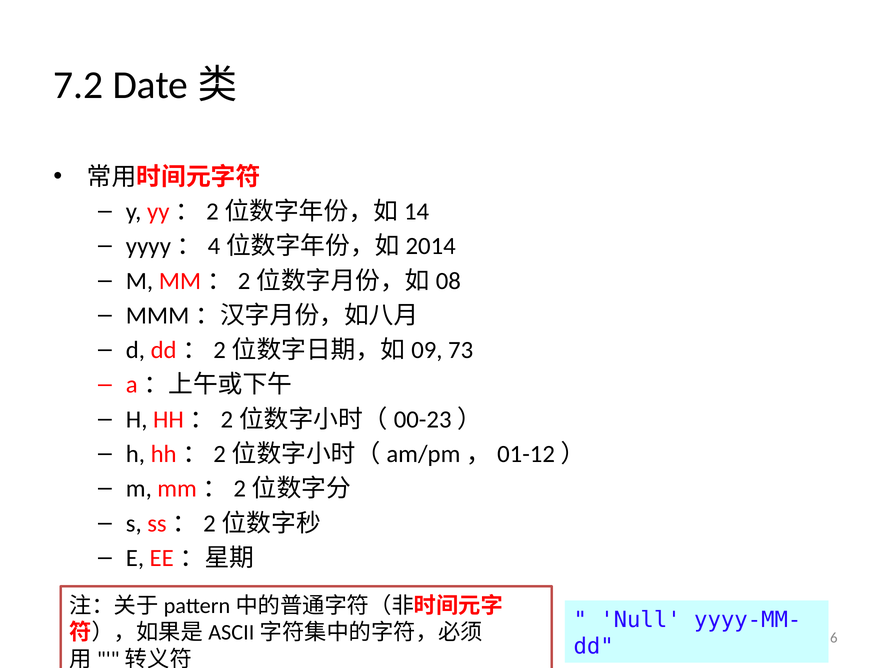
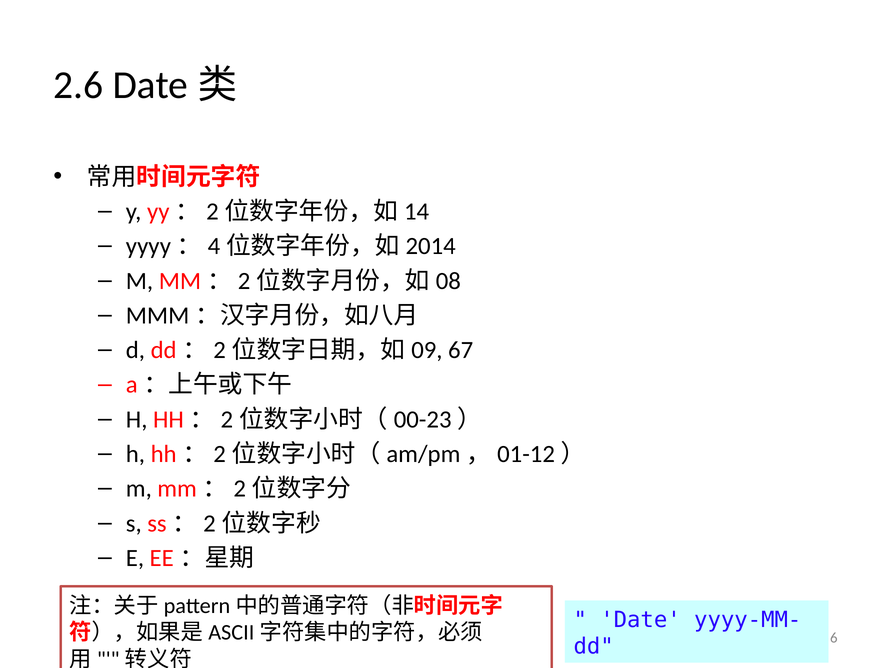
7.2: 7.2 -> 2.6 (78, 85)
73: 73 -> 67 (461, 350)
Null: Null -> Date (640, 620)
